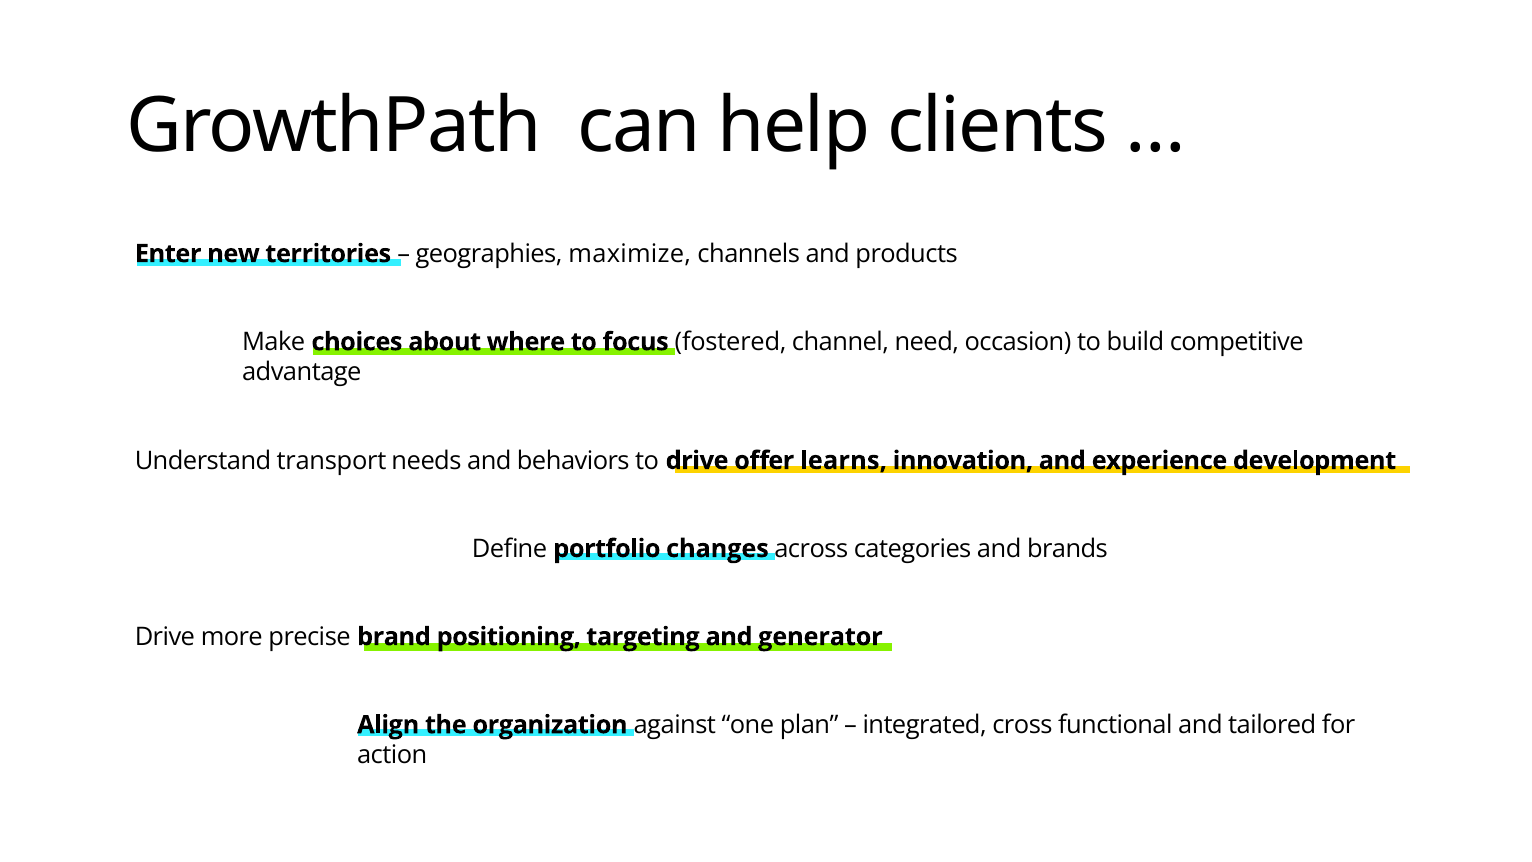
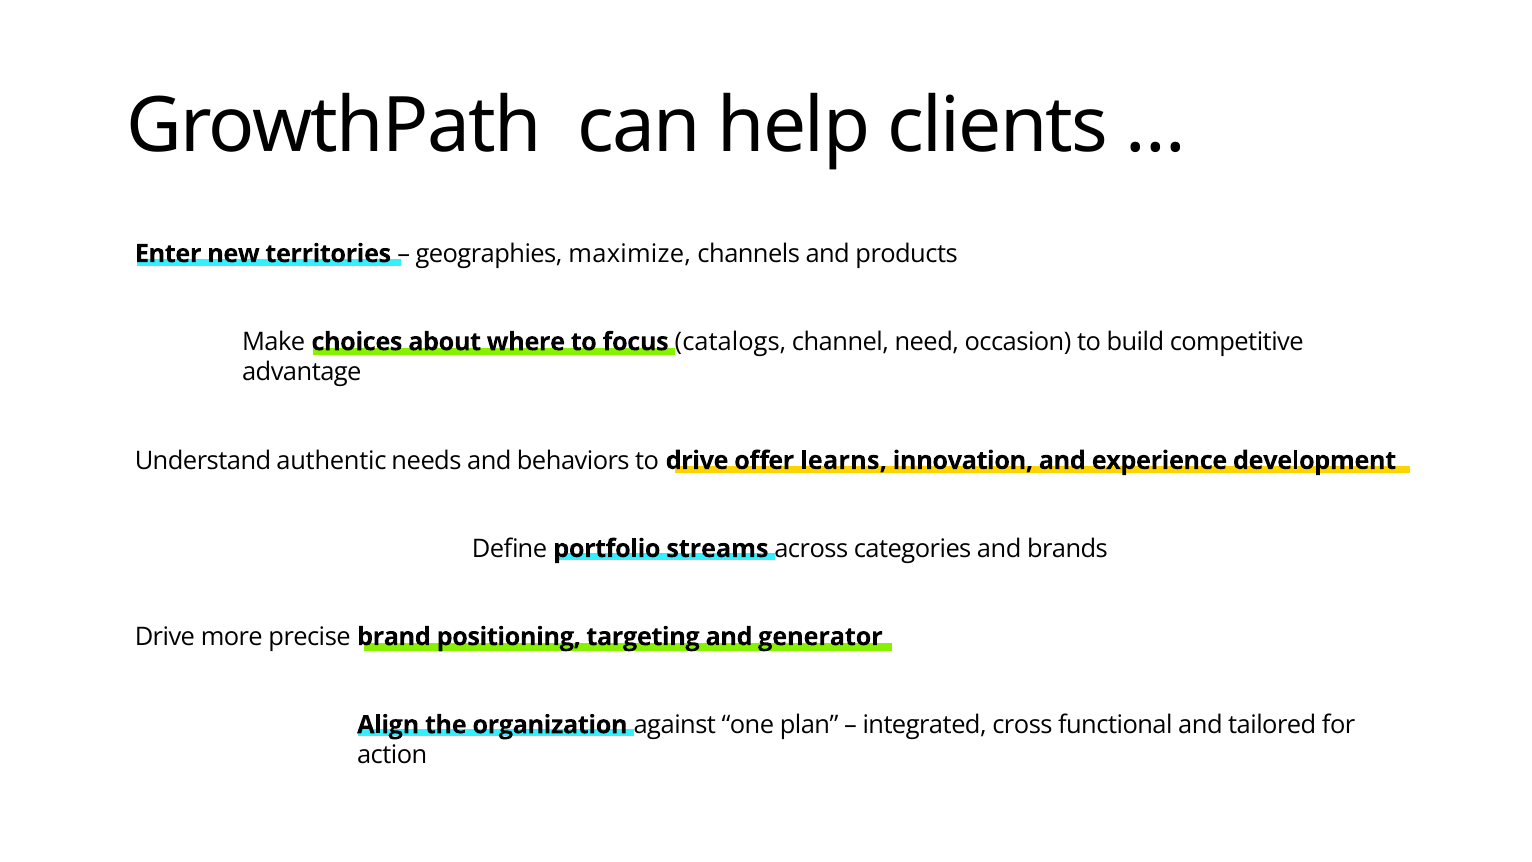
fostered: fostered -> catalogs (731, 342)
transport: transport -> authentic (331, 460)
changes: changes -> streams (717, 549)
